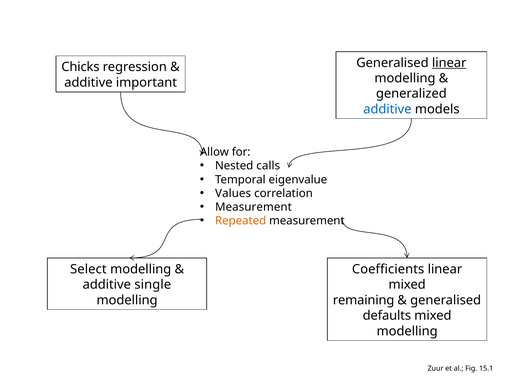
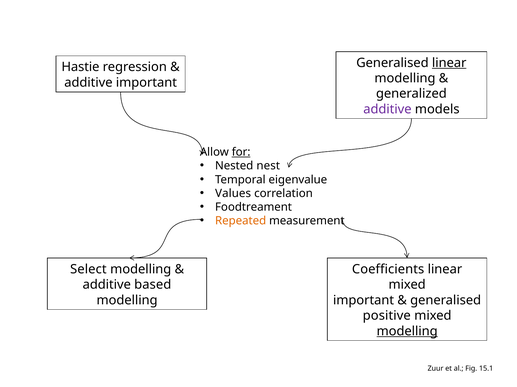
Chicks: Chicks -> Hastie (80, 67)
additive colour: blue -> purple (387, 109)
for underline: none -> present (241, 152)
calls: calls -> nest (268, 166)
Measurement: Measurement -> Foodtreament (254, 208)
single: single -> based (153, 285)
remaining: remaining -> important (364, 301)
defaults: defaults -> positive (387, 316)
modelling underline: none -> present (407, 332)
